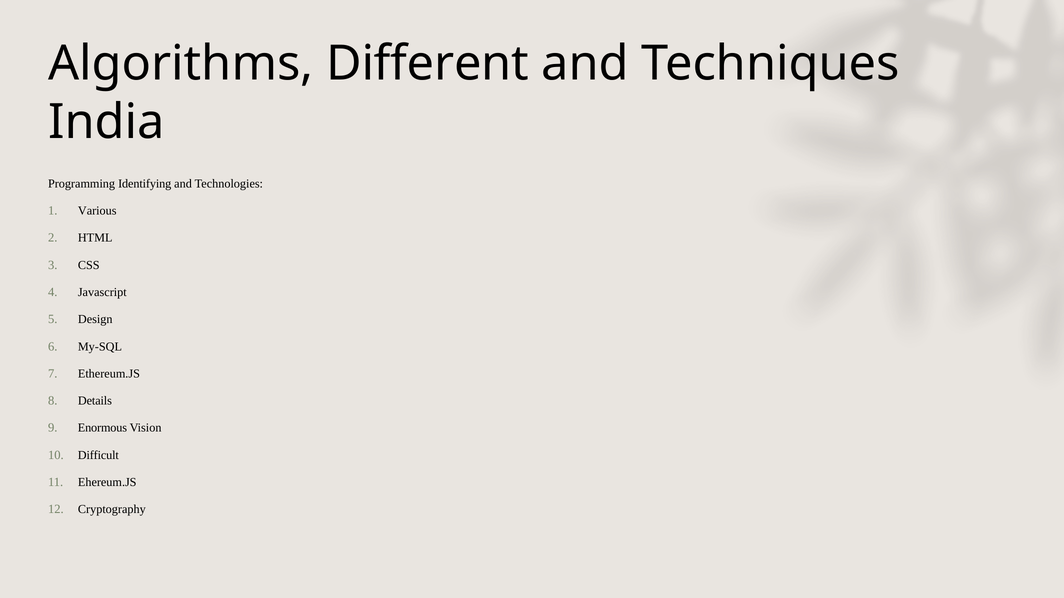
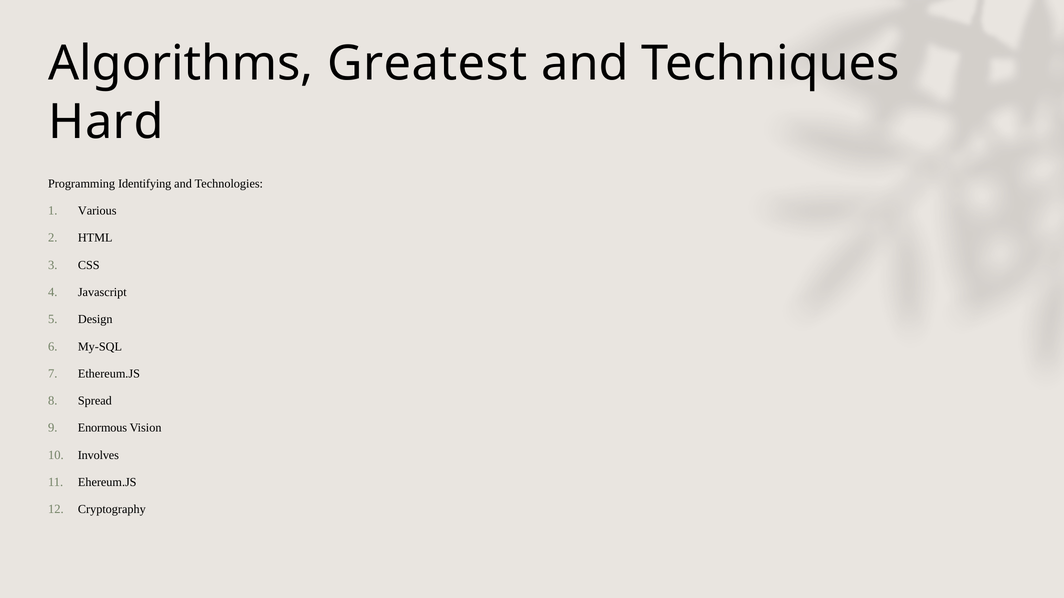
Different: Different -> Greatest (427, 64)
India: India -> Hard (106, 122)
Details: Details -> Spread (95, 401)
Difficult: Difficult -> Involves (98, 455)
